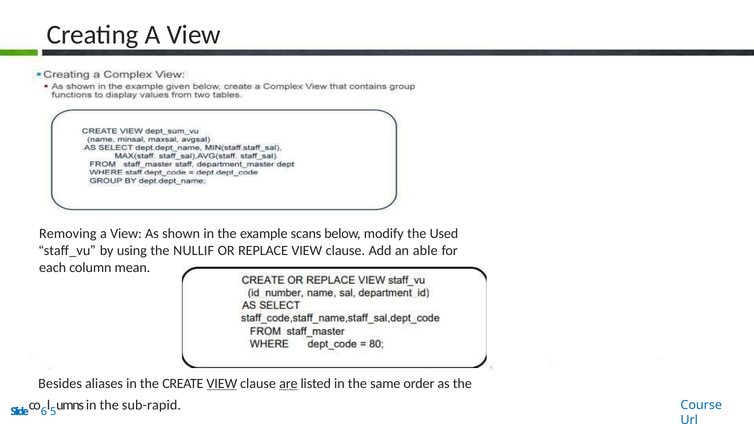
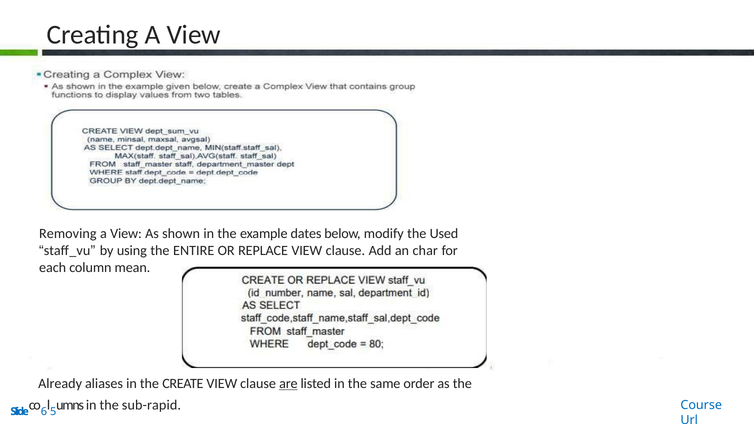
scans: scans -> dates (306, 234)
NULLIF: NULLIF -> ENTIRE (194, 251)
able: able -> char (425, 251)
Besides: Besides -> Already (60, 384)
VIEW underline: present -> none (222, 384)
